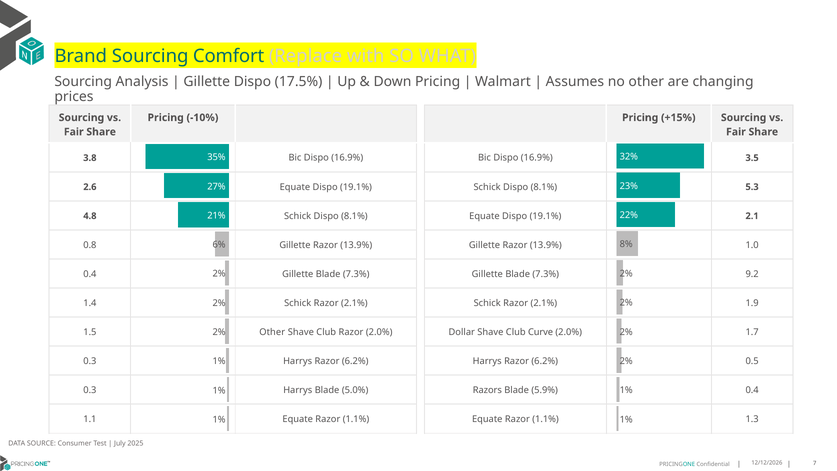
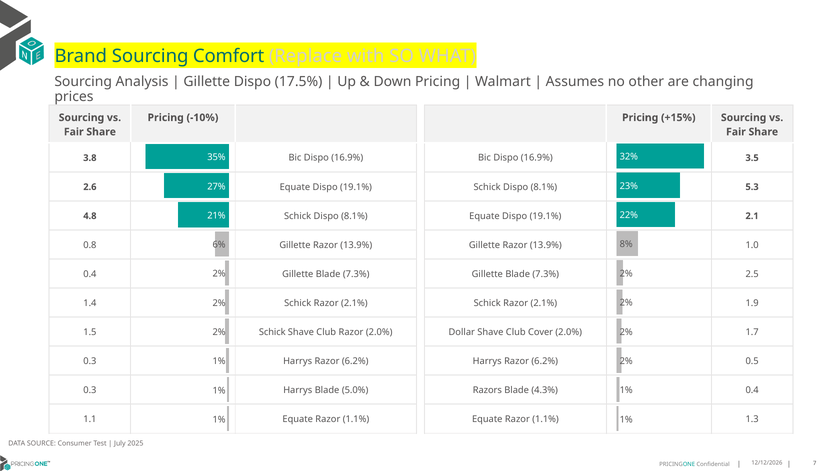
9.2: 9.2 -> 2.5 (752, 274)
1.5 Other: Other -> Schick (272, 332)
Curve: Curve -> Cover (541, 332)
5.9%: 5.9% -> 4.3% (545, 390)
